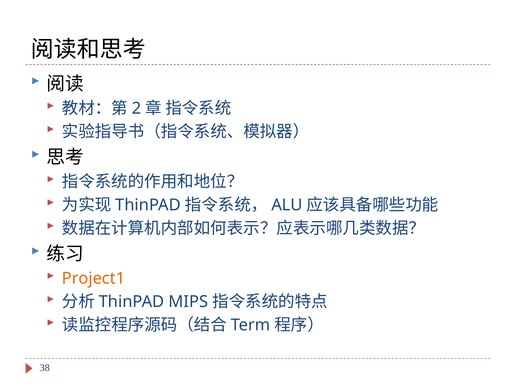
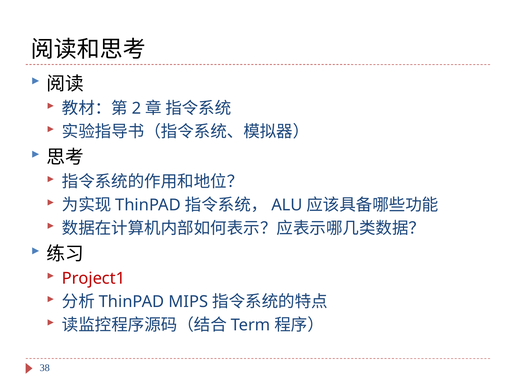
Project1 colour: orange -> red (94, 278)
